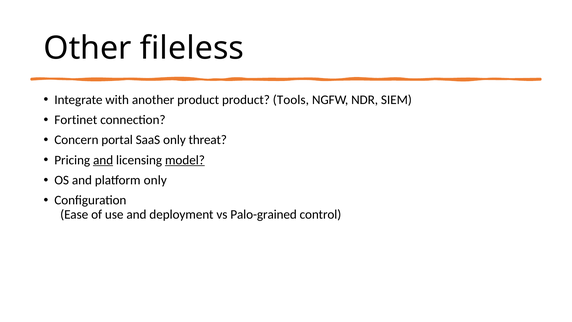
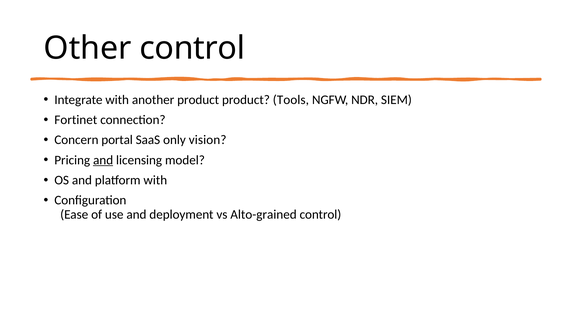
Other fileless: fileless -> control (192, 48)
threat: threat -> vision (208, 140)
model underline: present -> none (185, 160)
platform only: only -> with (155, 180)
Palo-grained: Palo-grained -> Alto-grained (264, 214)
